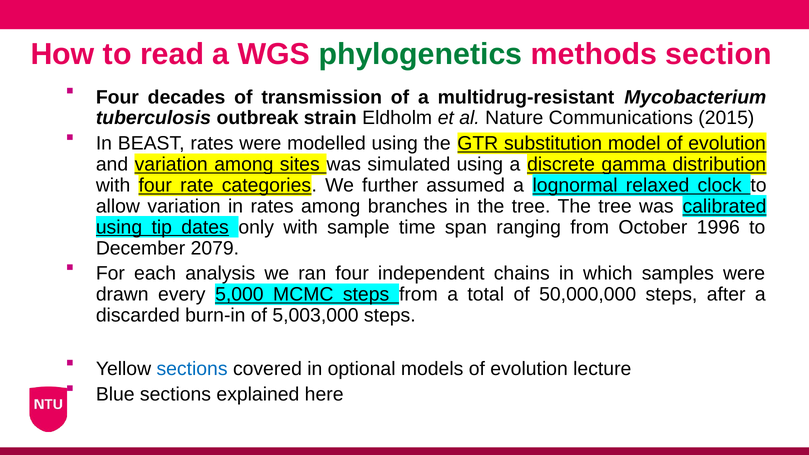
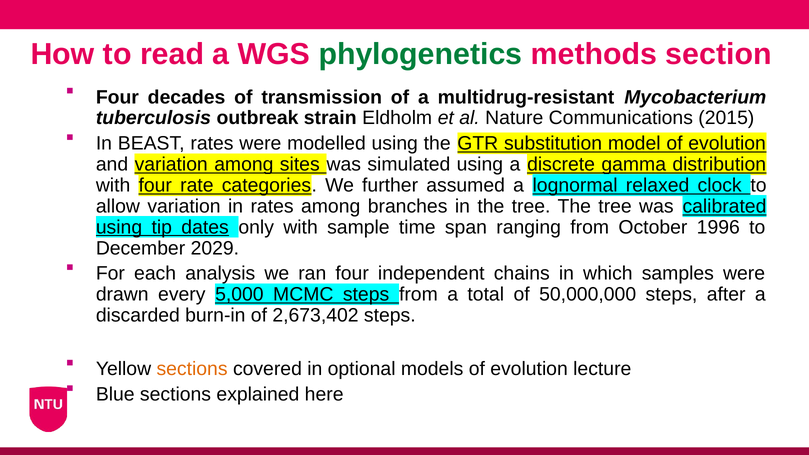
2079: 2079 -> 2029 (215, 248)
5,003,000: 5,003,000 -> 2,673,402 (316, 315)
sections colour: blue -> orange (192, 369)
